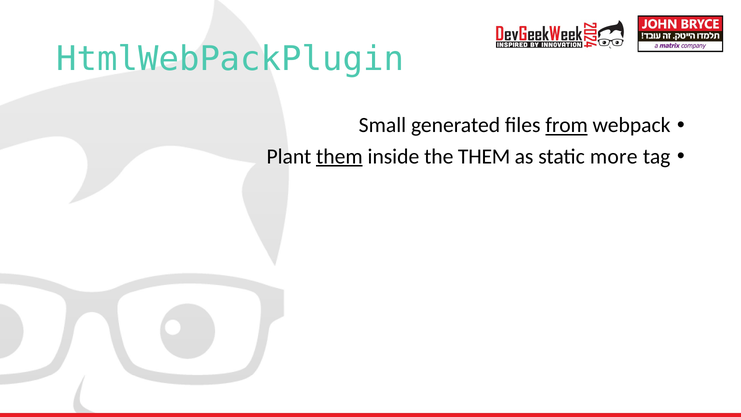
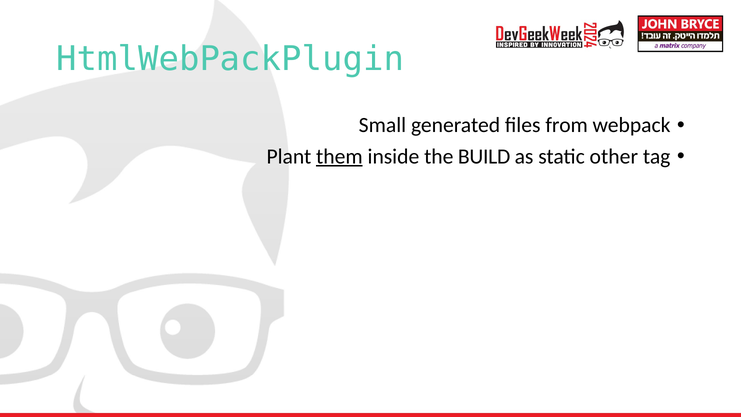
from underline: present -> none (567, 125)
the THEM: THEM -> BUILD (484, 156)
more: more -> other (614, 156)
